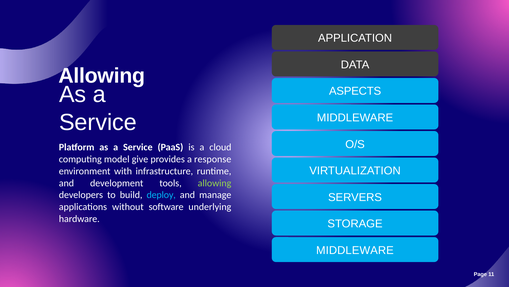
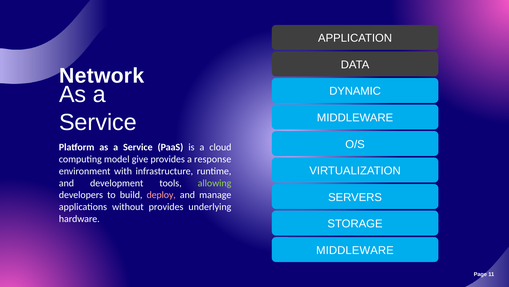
Allowing: Allowing -> Network (102, 75)
ASPECTS: ASPECTS -> DYNAMIC (355, 91)
deploy colour: light blue -> pink (161, 195)
without software: software -> provides (166, 206)
